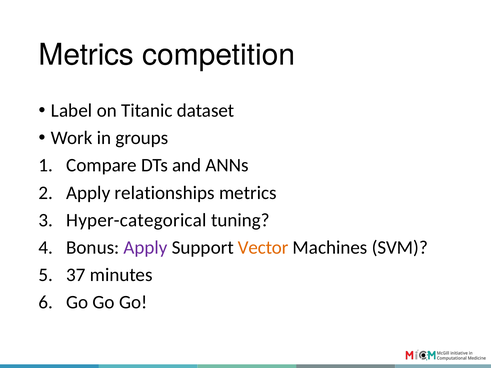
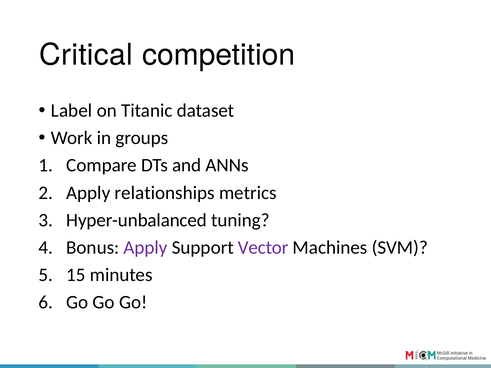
Metrics: Metrics -> Critical (86, 55)
Hyper-categorical: Hyper-categorical -> Hyper-unbalanced (137, 220)
Vector colour: orange -> purple (263, 248)
37: 37 -> 15 (76, 275)
